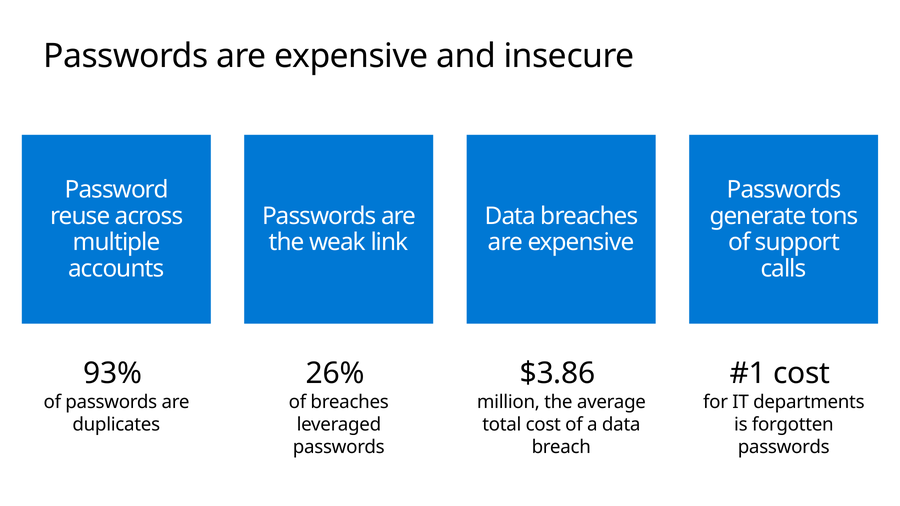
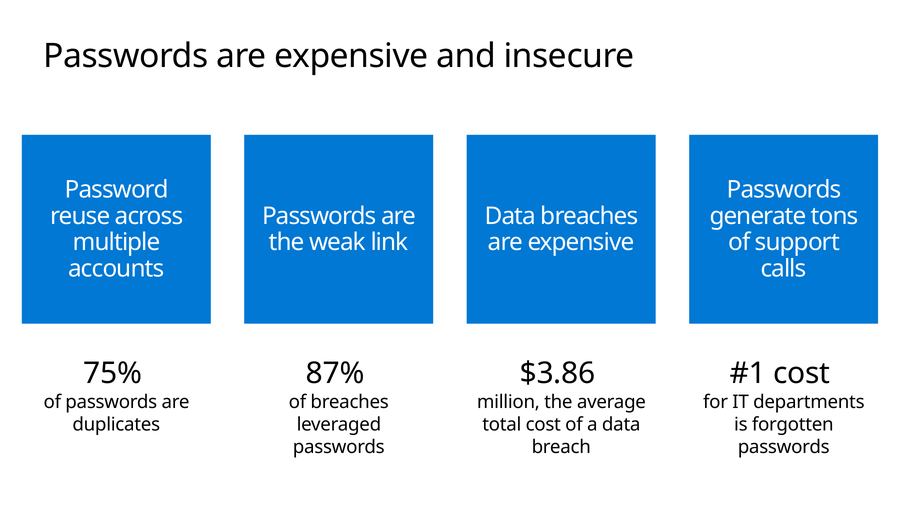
93%: 93% -> 75% (113, 374)
26%: 26% -> 87% (335, 374)
